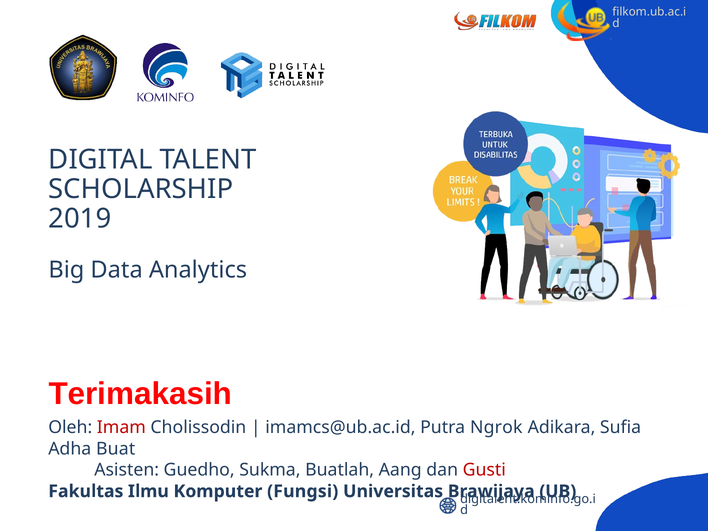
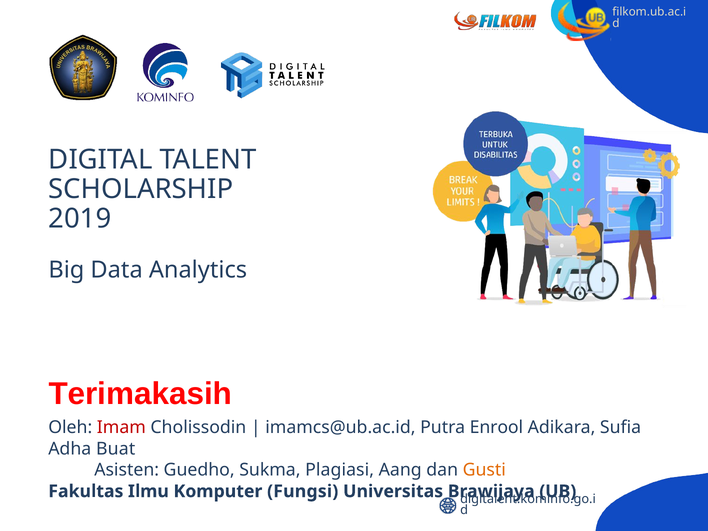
Ngrok: Ngrok -> Enrool (496, 428)
Buatlah: Buatlah -> Plagiasi (340, 470)
Gusti colour: red -> orange (484, 470)
